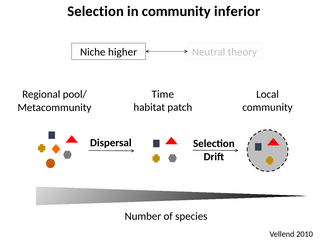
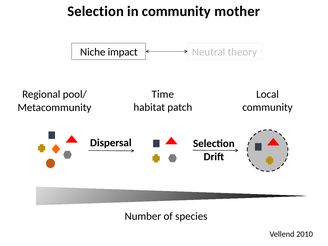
inferior: inferior -> mother (237, 11)
higher: higher -> impact (123, 52)
